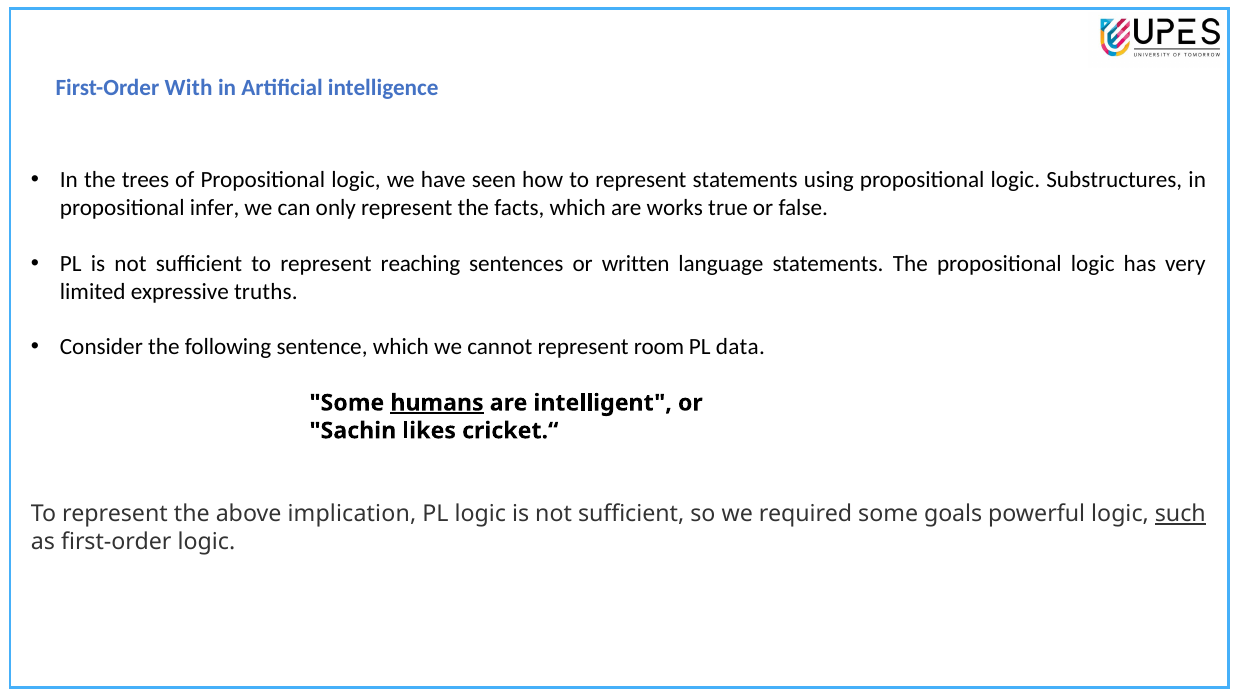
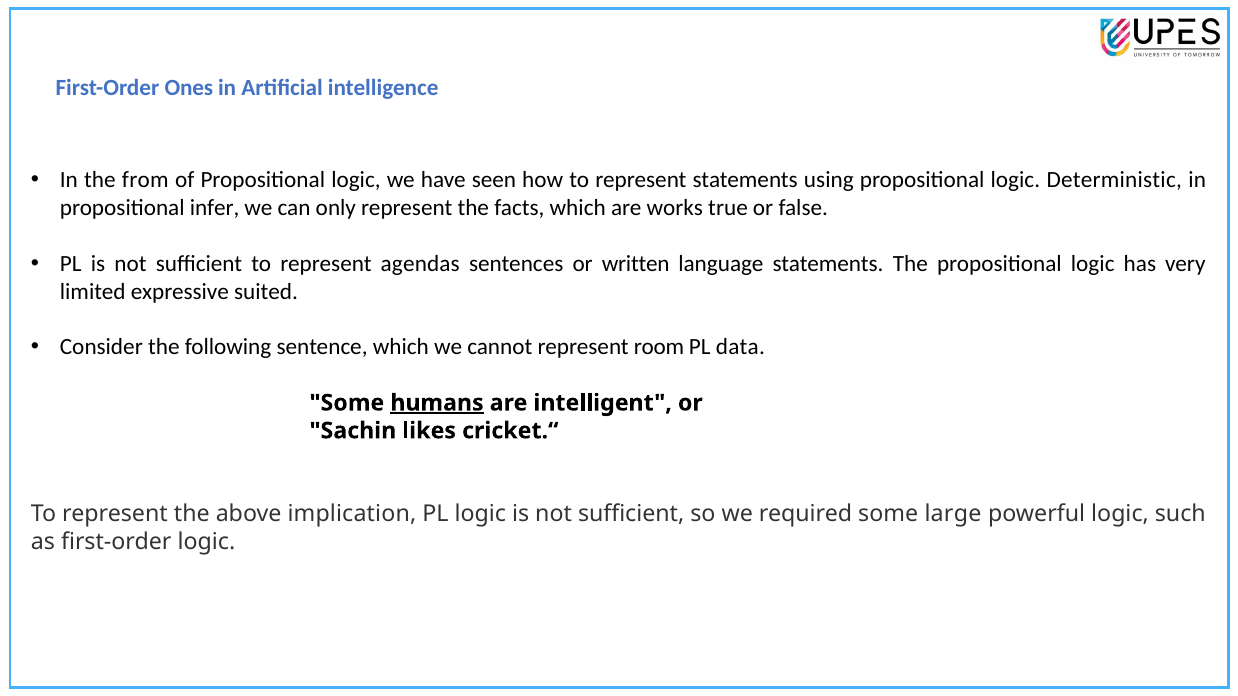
With: With -> Ones (189, 88)
trees: trees -> from (145, 180)
Substructures: Substructures -> Deterministic (1114, 180)
reaching: reaching -> agendas (420, 264)
truths: truths -> suited (266, 292)
goals: goals -> large (953, 514)
such underline: present -> none (1180, 514)
